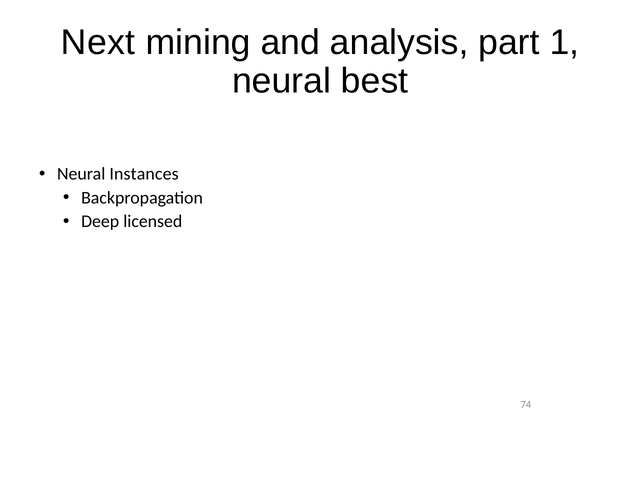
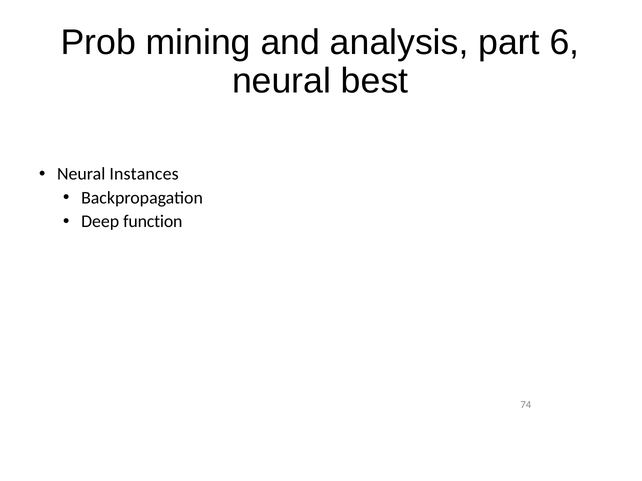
Next: Next -> Prob (98, 43)
1: 1 -> 6 (564, 43)
licensed: licensed -> function (153, 222)
